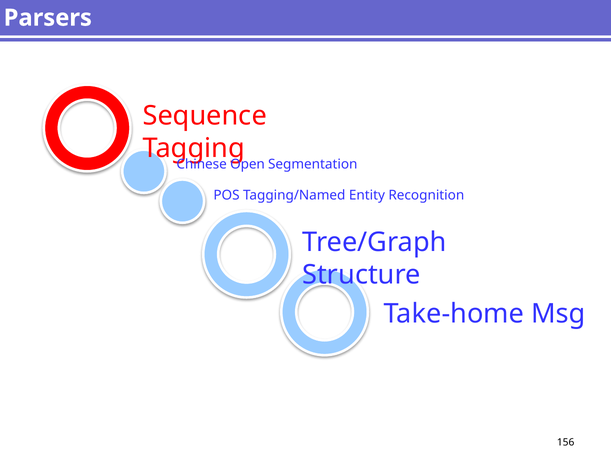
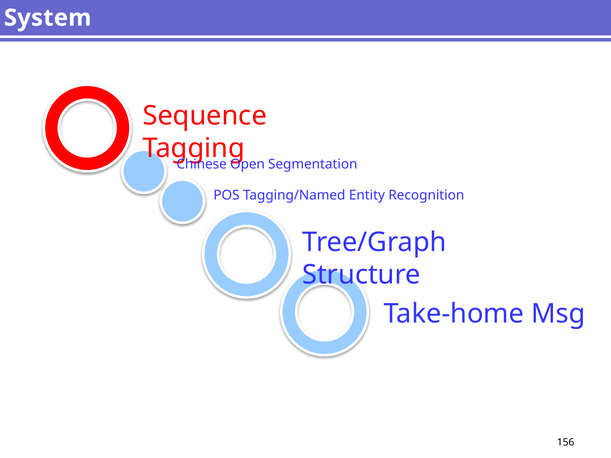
Parsers: Parsers -> System (48, 18)
